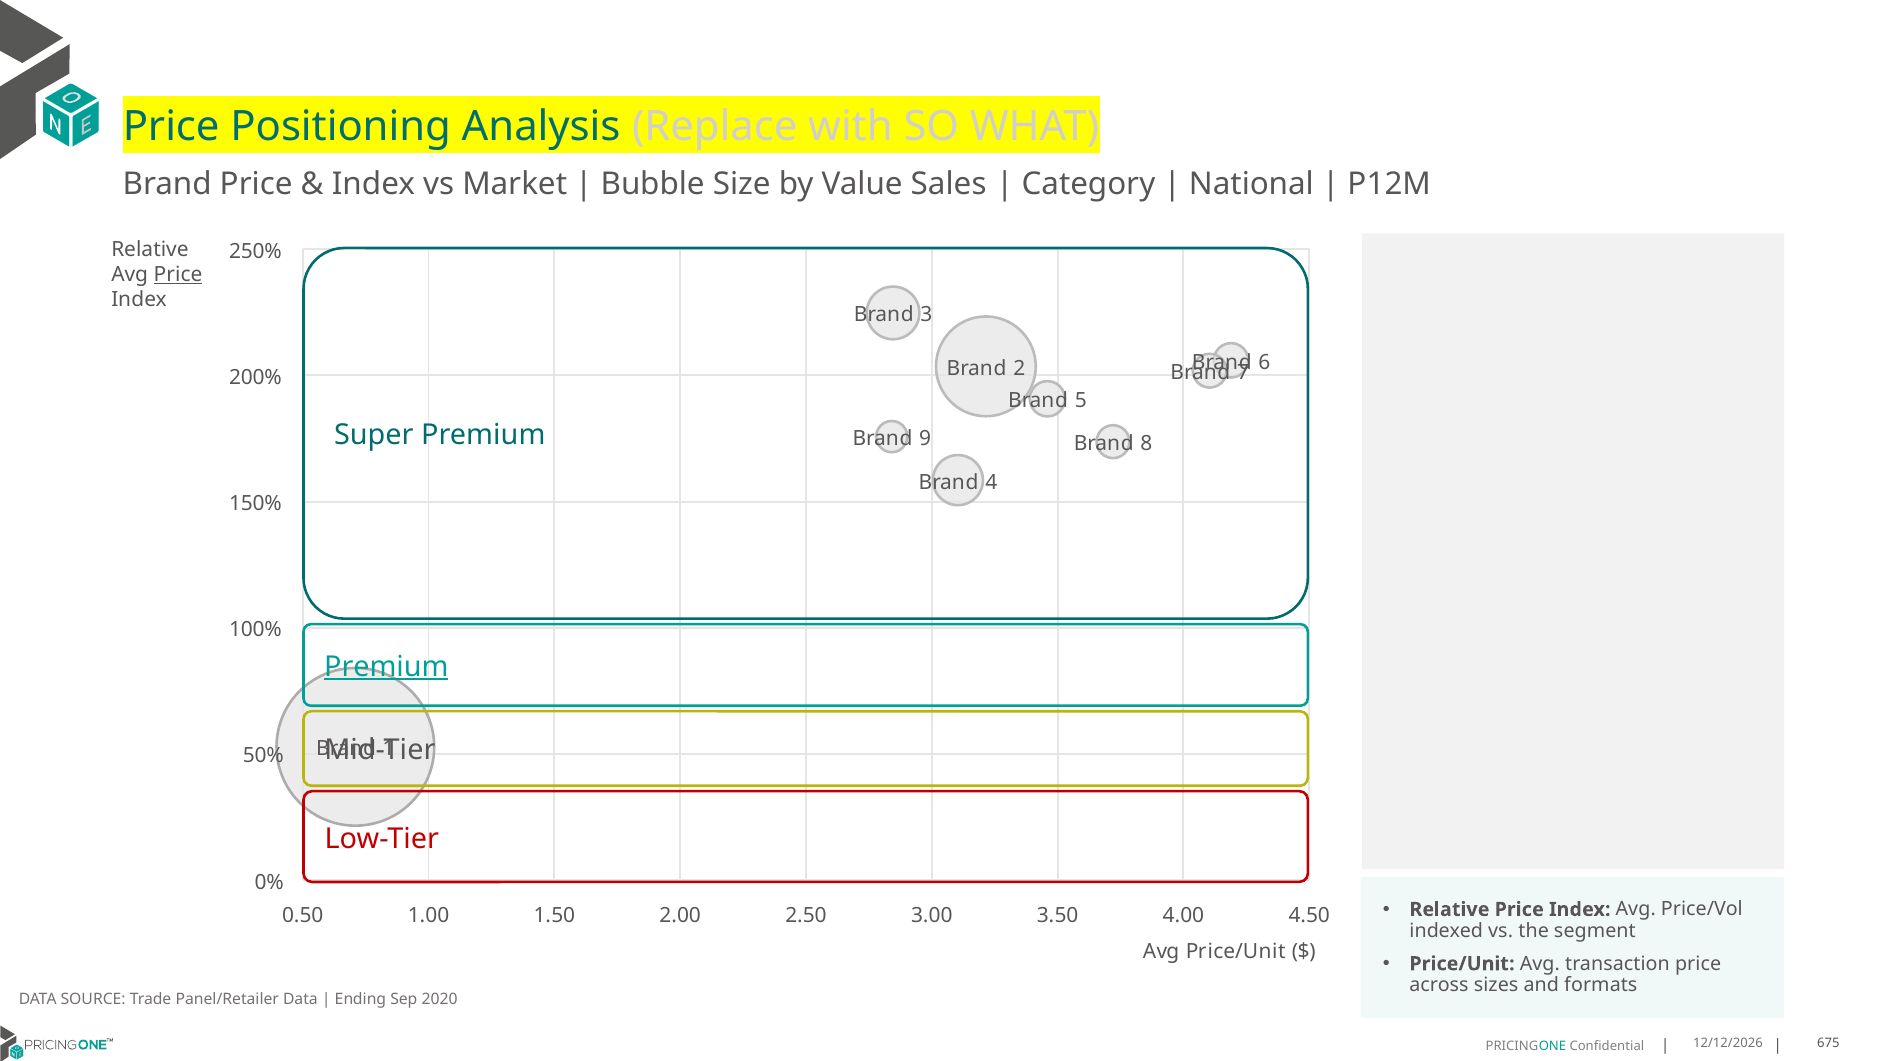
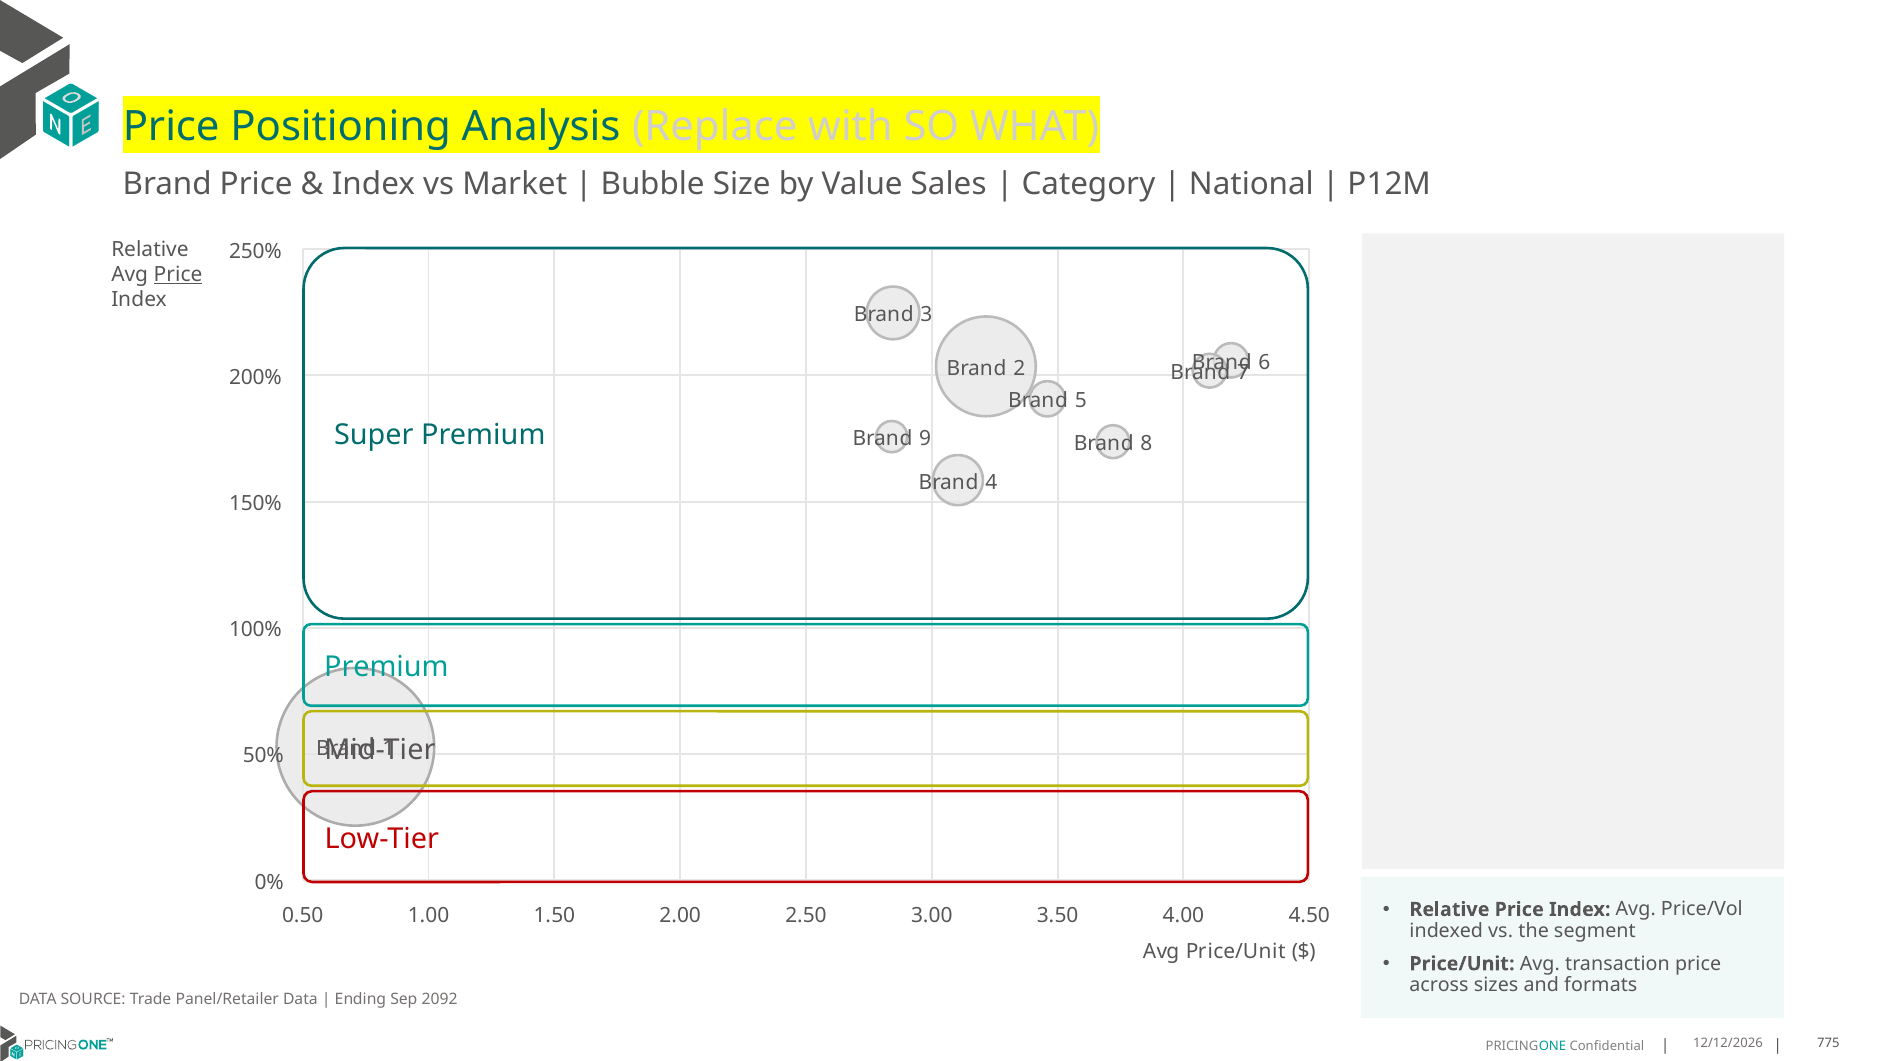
Premium underline: present -> none (386, 667)
2020: 2020 -> 2092 (440, 999)
675: 675 -> 775 (1828, 1043)
